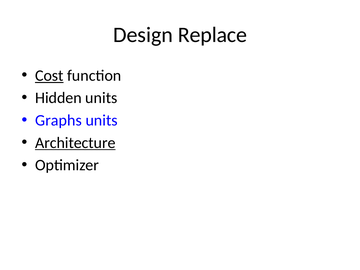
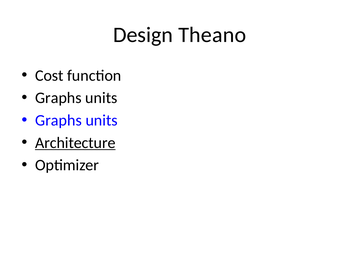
Replace: Replace -> Theano (212, 35)
Cost underline: present -> none (49, 76)
Hidden: Hidden -> Graphs (58, 98)
